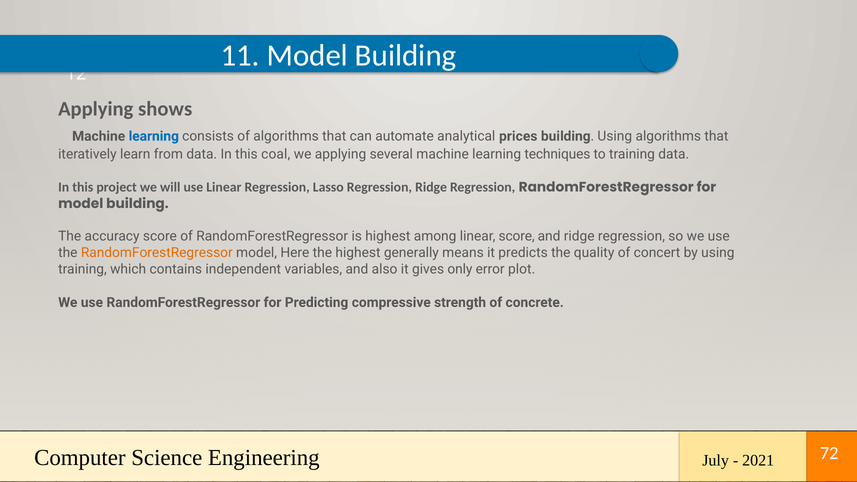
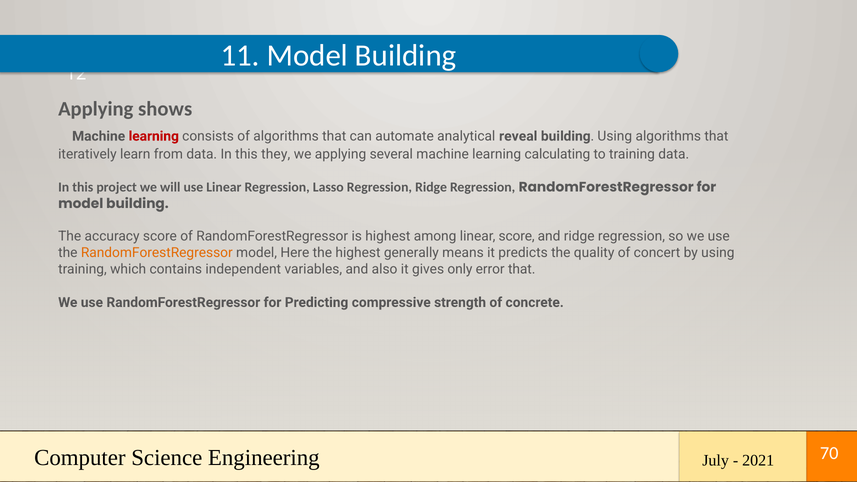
learning colour: blue -> red (154, 136)
prices: prices -> reveal (518, 136)
coal: coal -> they (276, 154)
techniques: techniques -> calculating (557, 154)
error plot: plot -> that (522, 269)
72: 72 -> 70 (829, 453)
